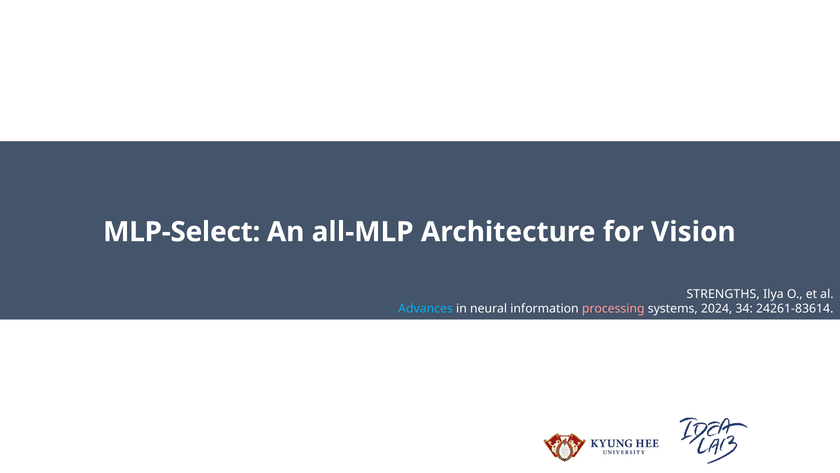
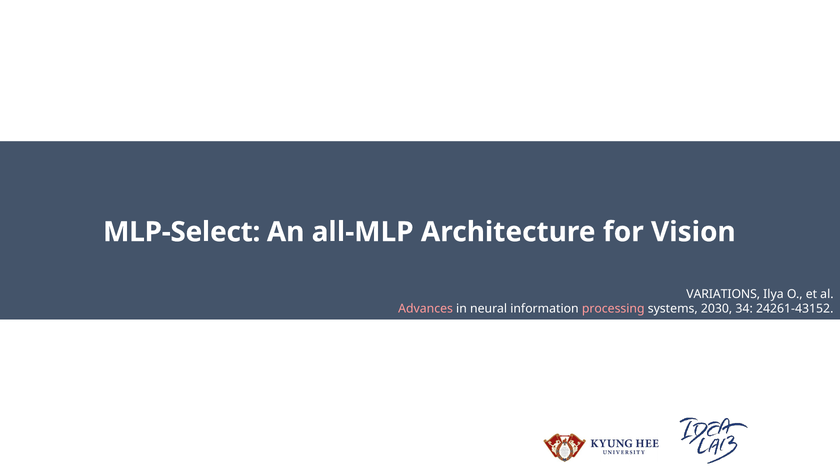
STRENGTHS: STRENGTHS -> VARIATIONS (723, 294)
Advances colour: light blue -> pink (426, 309)
2024: 2024 -> 2030 (717, 309)
24261-83614: 24261-83614 -> 24261-43152 (795, 309)
